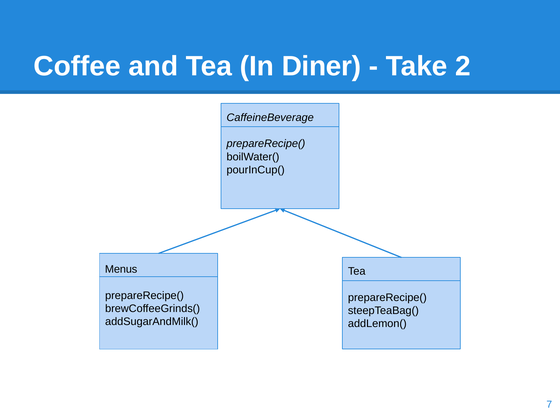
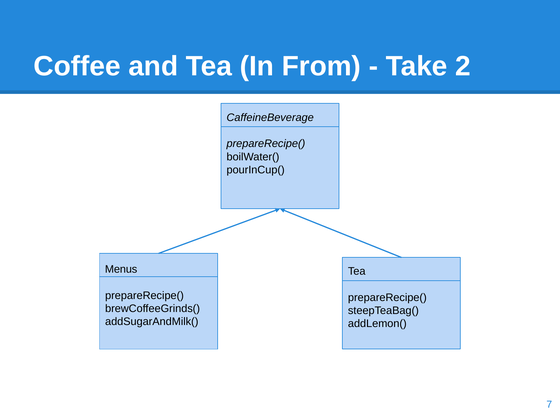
Diner: Diner -> From (321, 66)
